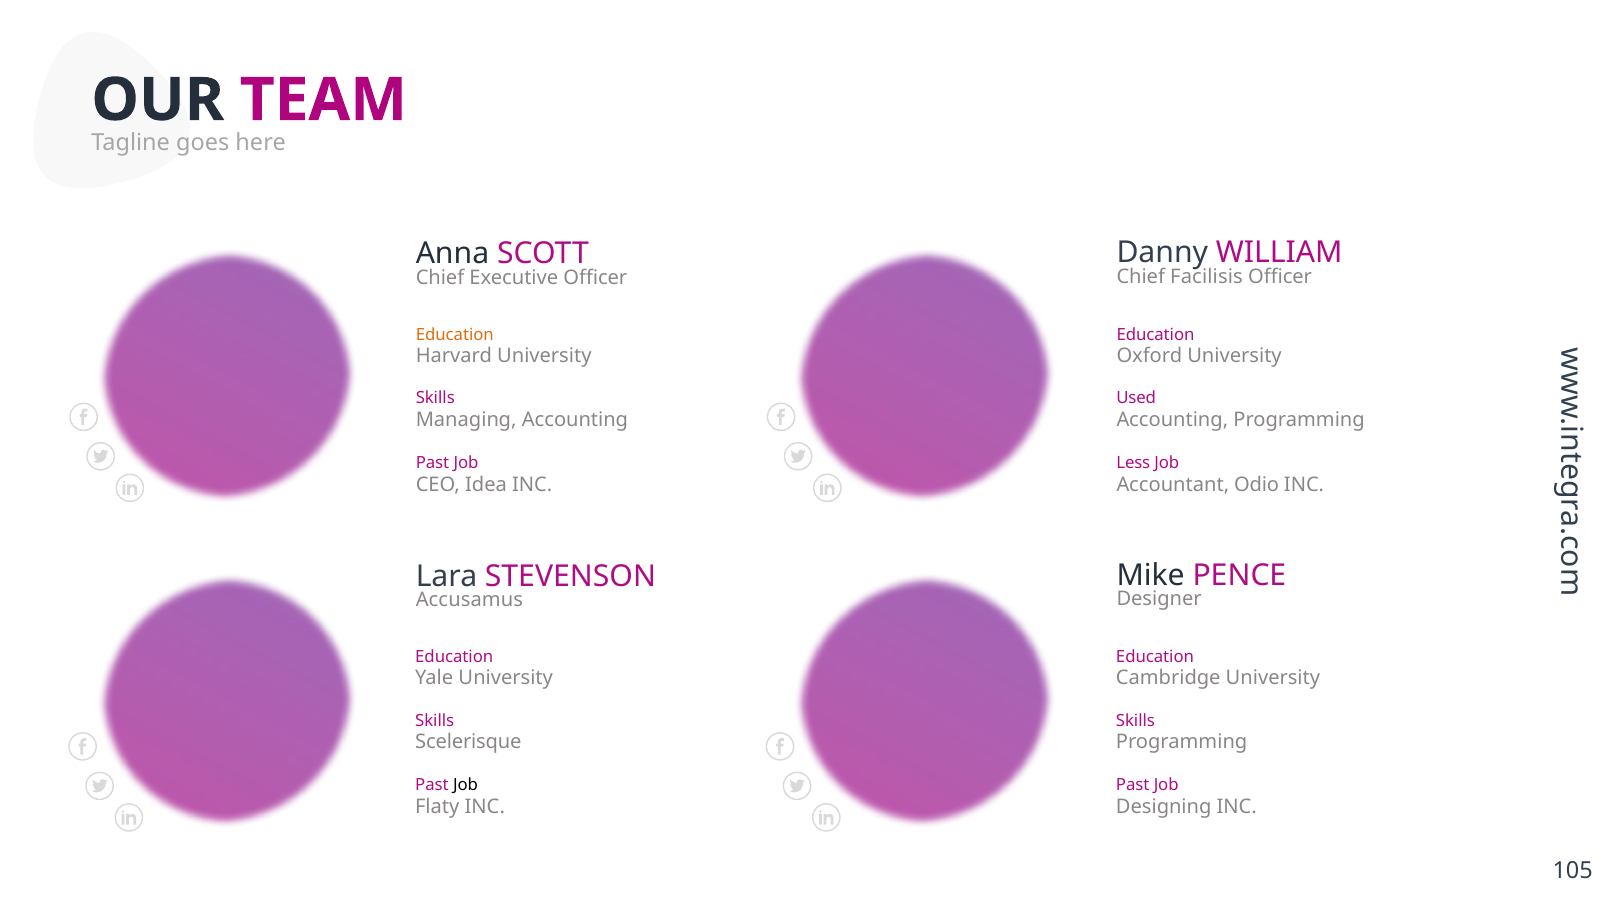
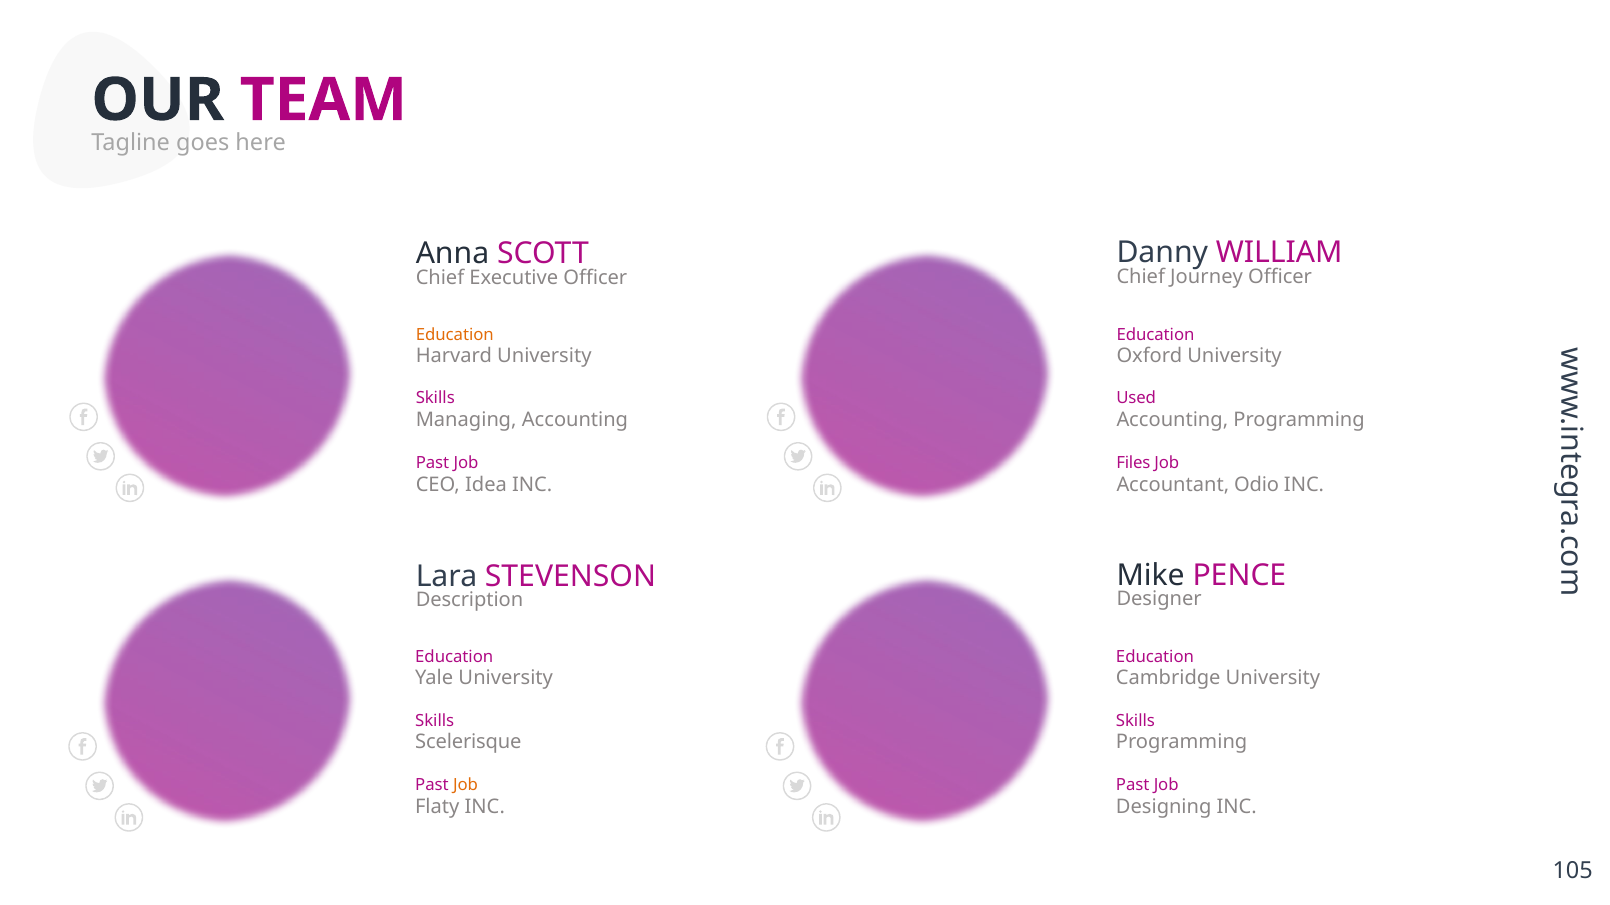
Facilisis: Facilisis -> Journey (1207, 277)
Less: Less -> Files (1133, 463)
Accusamus: Accusamus -> Description (469, 601)
Job colour: black -> orange (465, 786)
